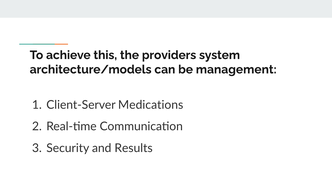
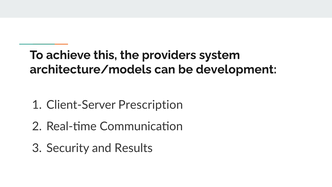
management: management -> development (236, 69)
Medications: Medications -> Prescription (151, 105)
